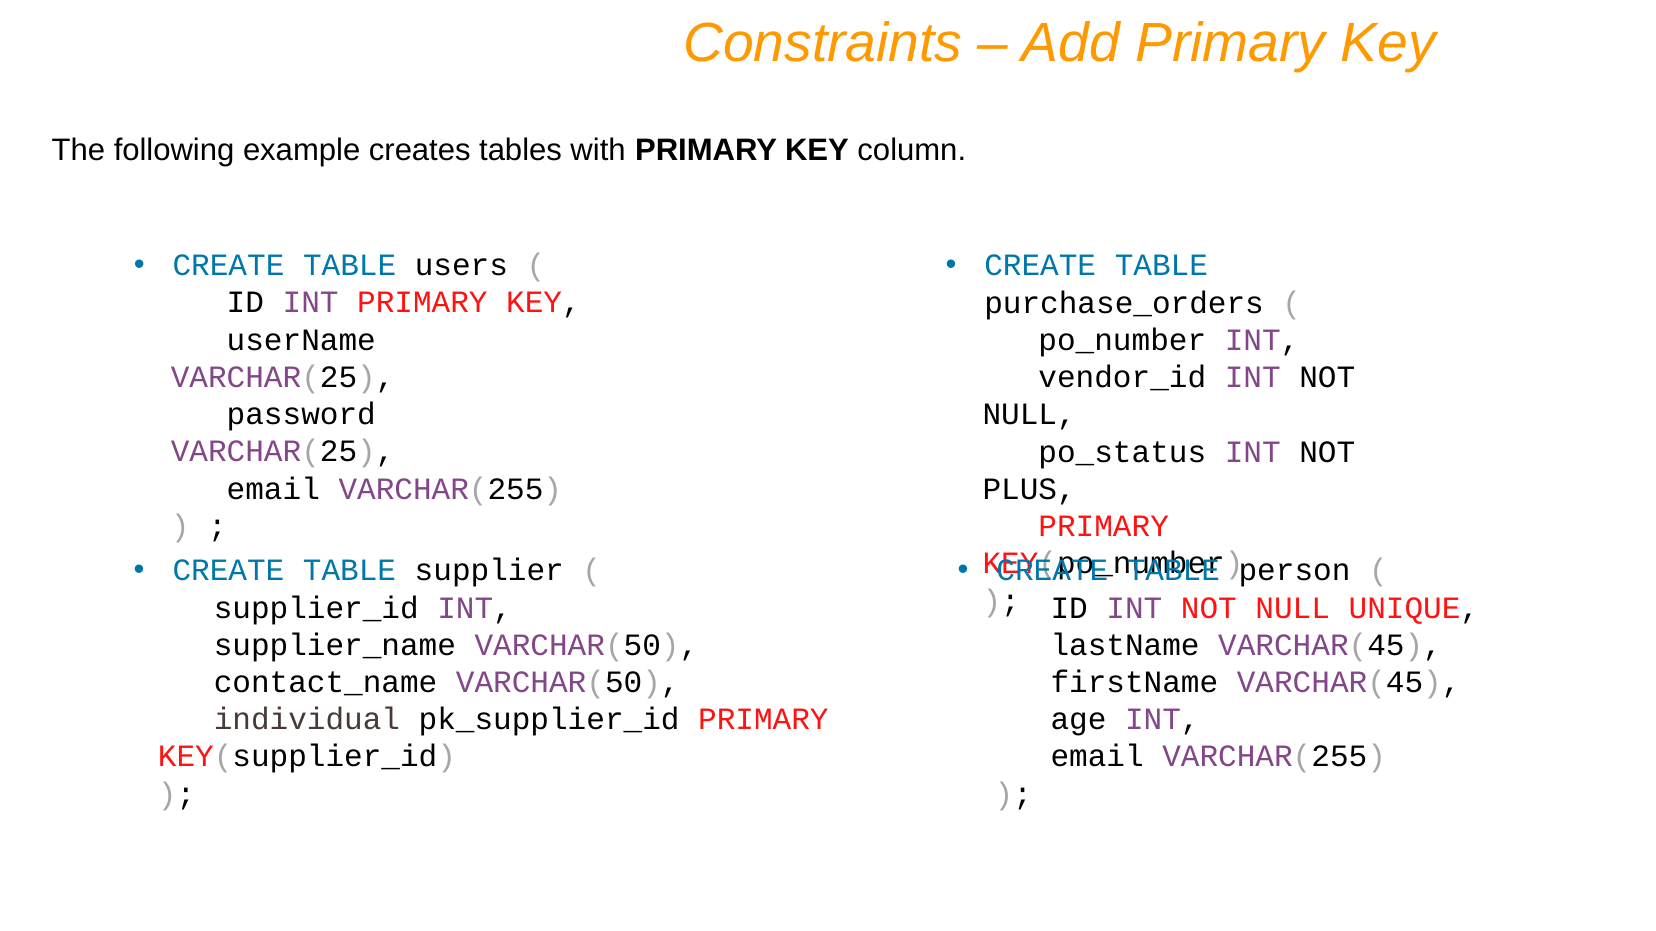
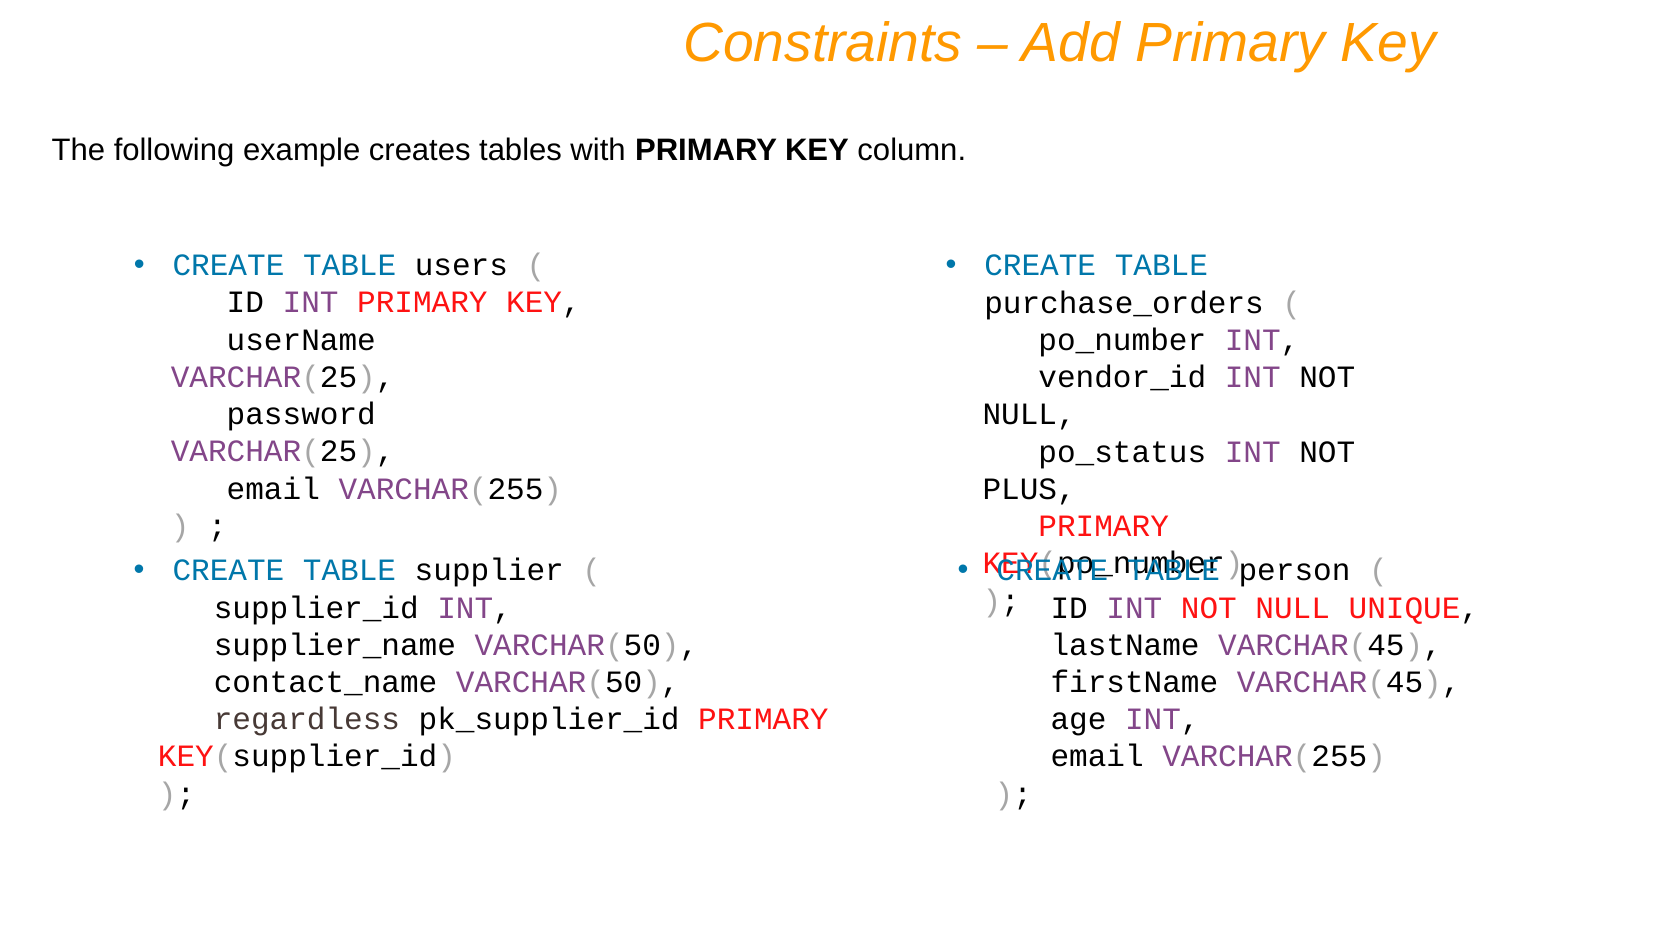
individual: individual -> regardless (307, 720)
